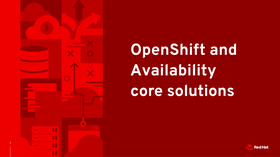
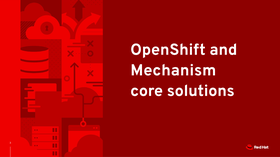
Availability: Availability -> Mechanism (173, 70)
